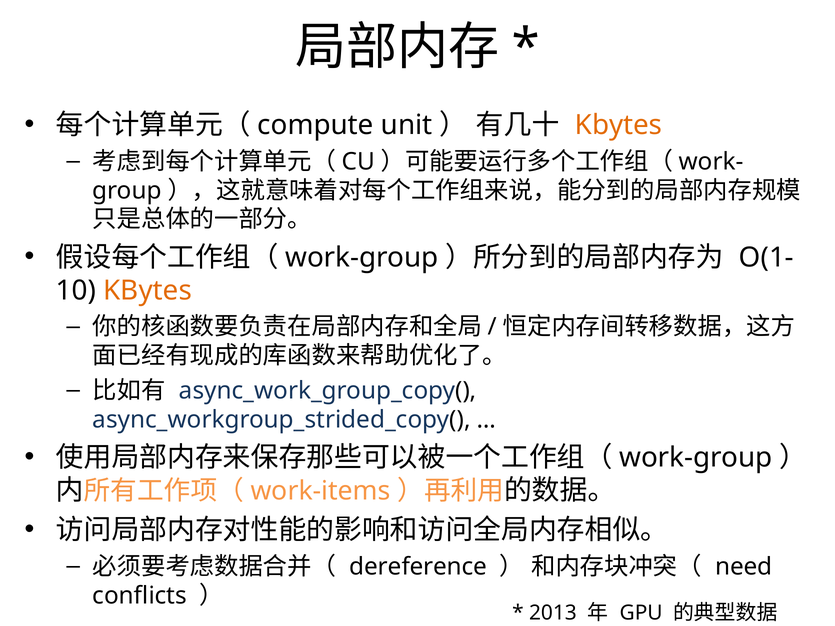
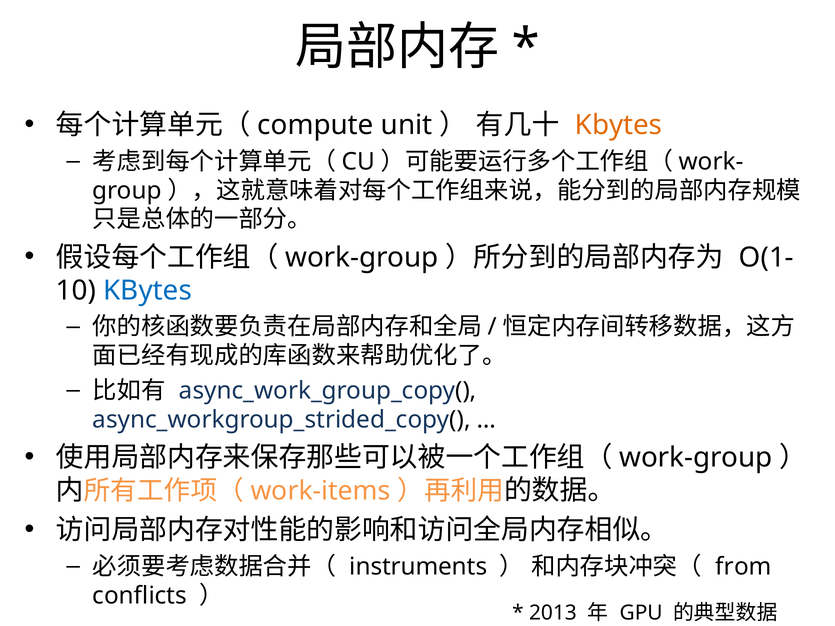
KBytes colour: orange -> blue (148, 290)
dereference: dereference -> instruments (418, 567)
need: need -> from (744, 567)
